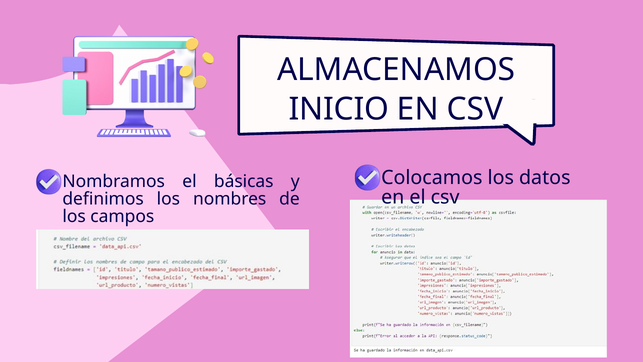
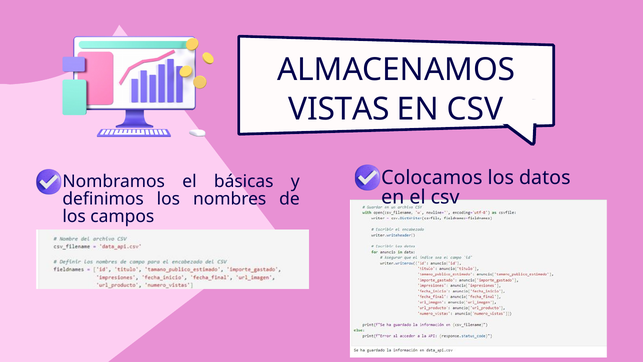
INICIO: INICIO -> VISTAS (339, 109)
